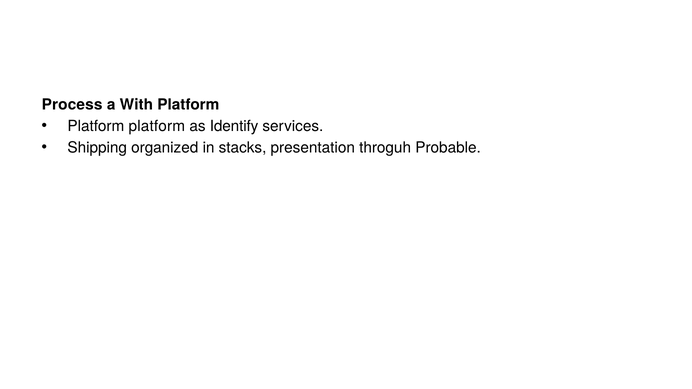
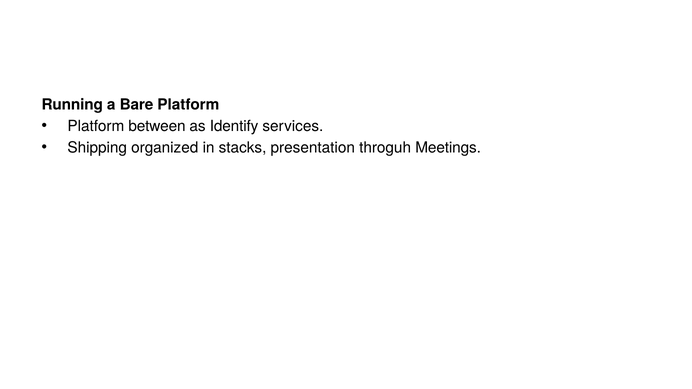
Process: Process -> Running (72, 105)
With: With -> Bare (136, 105)
Platform platform: platform -> between (157, 126)
Probable: Probable -> Meetings (448, 148)
